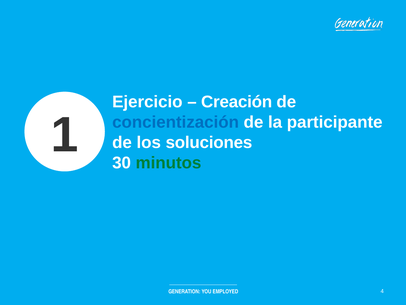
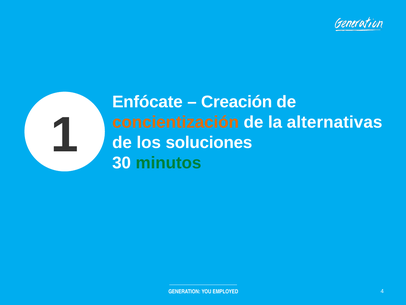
Ejercicio: Ejercicio -> Enfócate (147, 102)
concientización colour: blue -> orange (176, 122)
participante: participante -> alternativas (335, 122)
